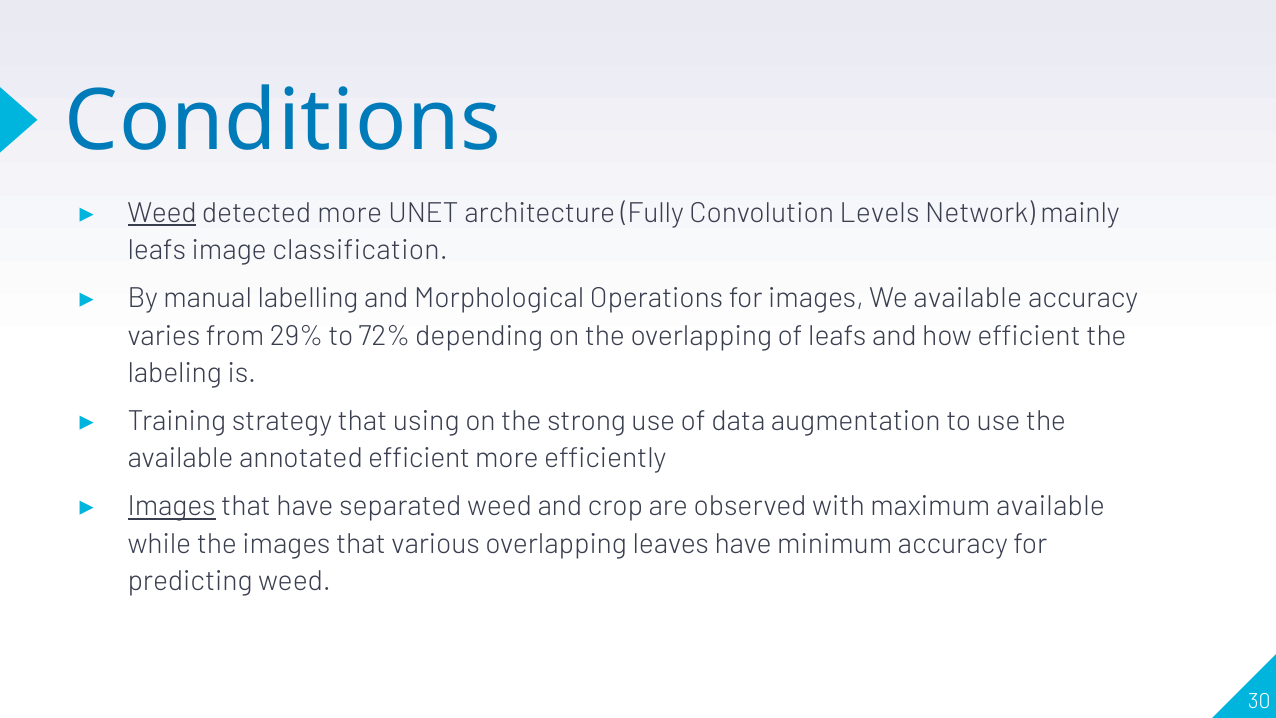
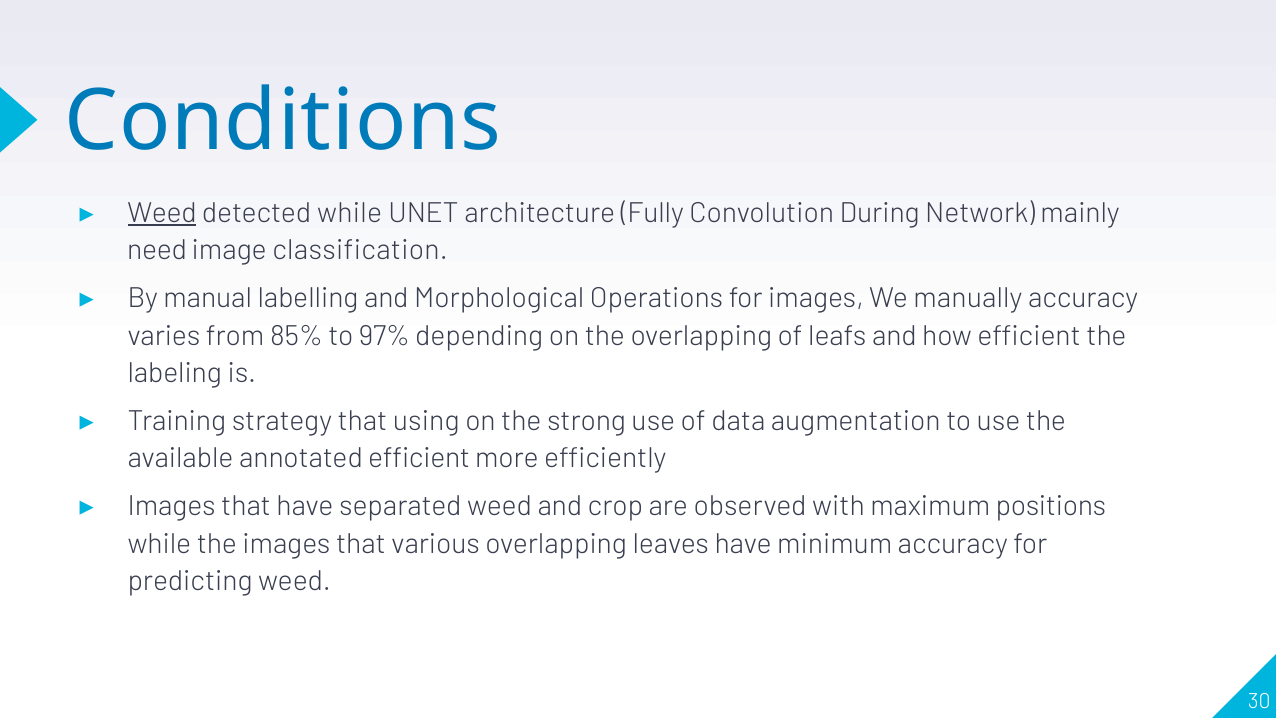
detected more: more -> while (350, 213)
Levels: Levels -> During (880, 213)
leafs: leafs -> need (157, 250)
We available: available -> manually (968, 298)
29%: 29% -> 85% (297, 336)
72%: 72% -> 97% (384, 336)
Images underline: present -> none (172, 506)
maximum available: available -> positions (1051, 506)
